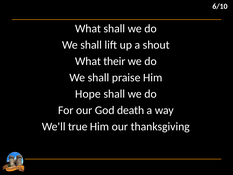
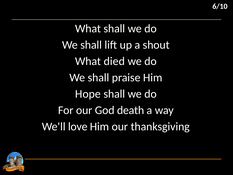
their: their -> died (114, 61)
true: true -> love (78, 126)
